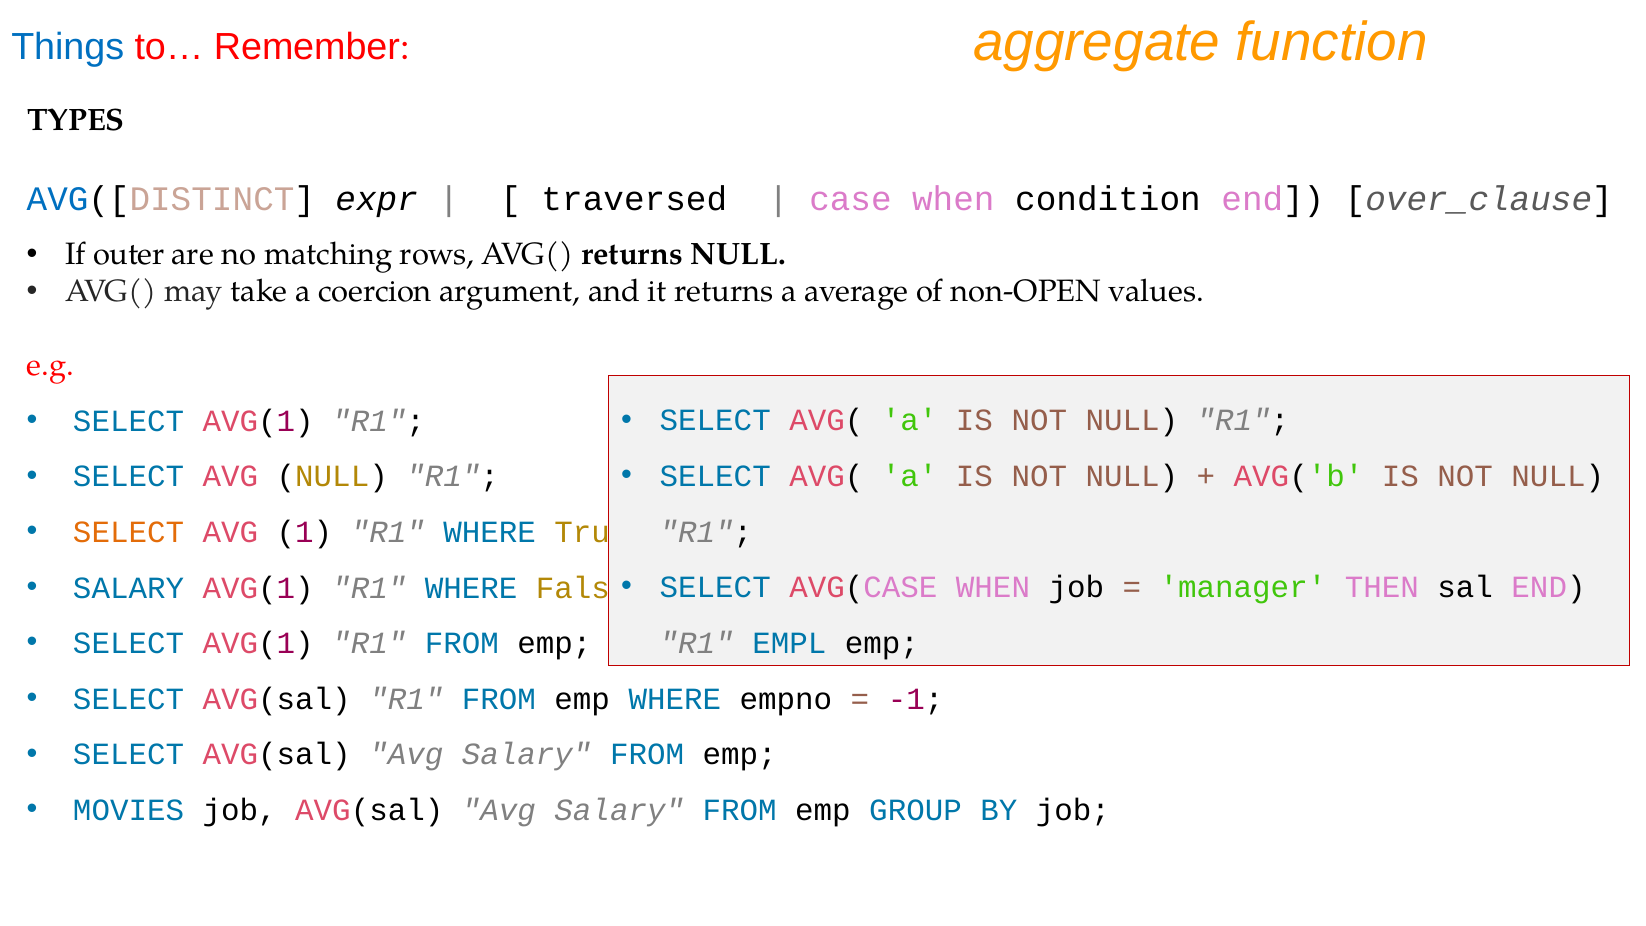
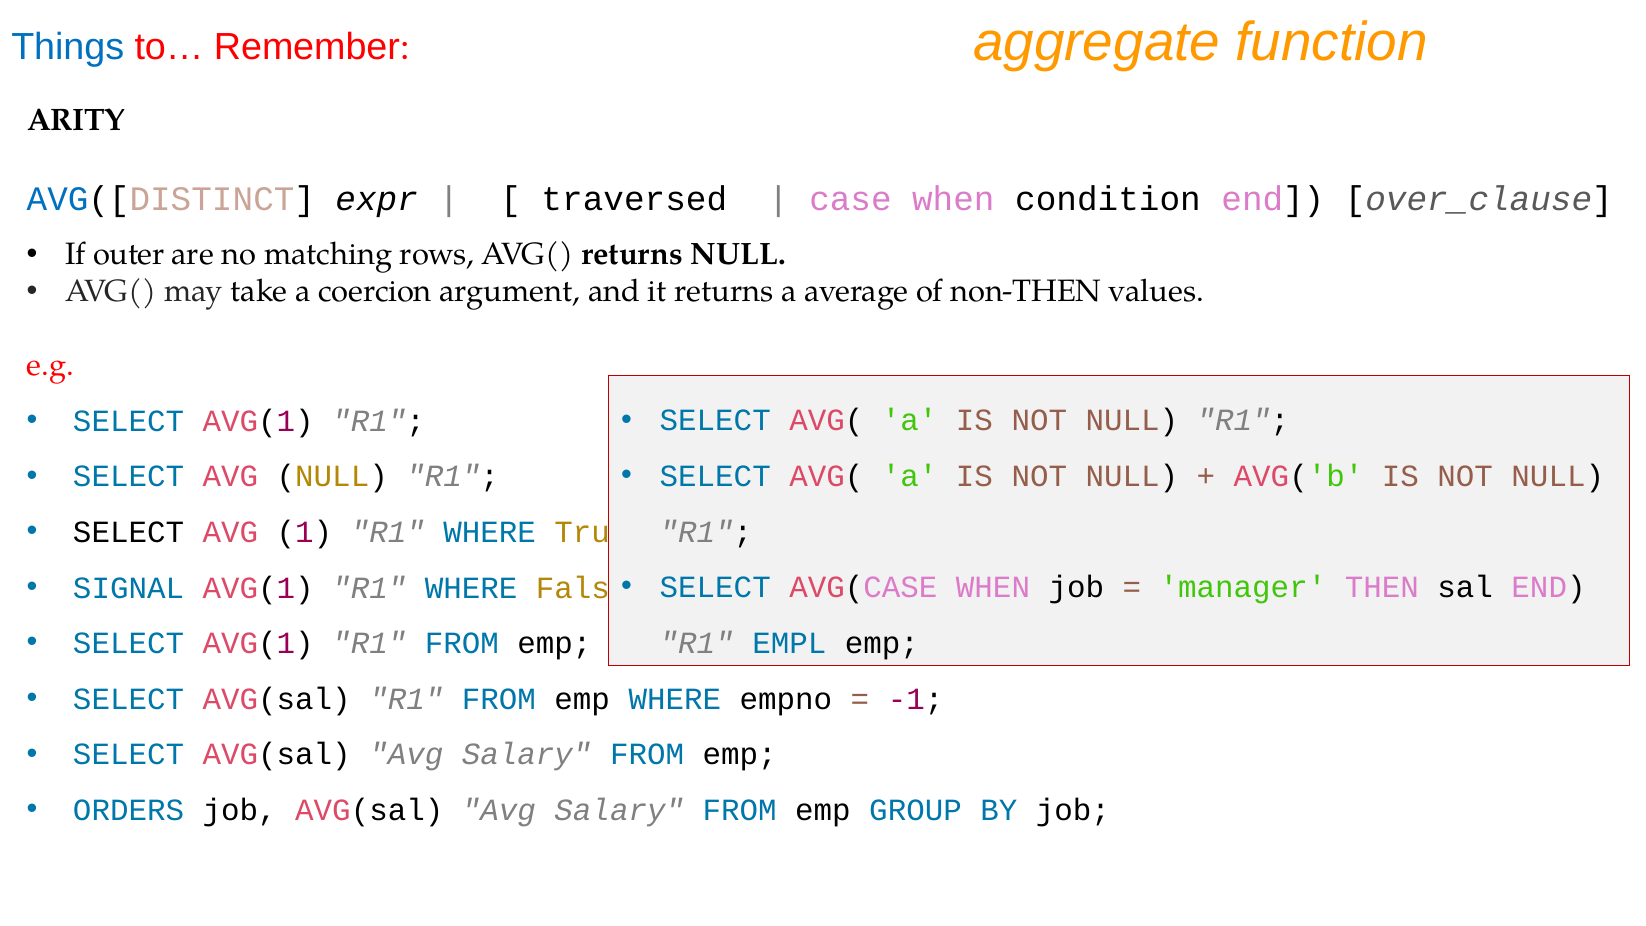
TYPES: TYPES -> ARITY (76, 120)
non-OPEN: non-OPEN -> non-THEN (1026, 291)
SELECT colour: orange -> black (129, 532)
SALARY: SALARY -> SIGNAL (129, 588)
MOVIES: MOVIES -> ORDERS (129, 810)
